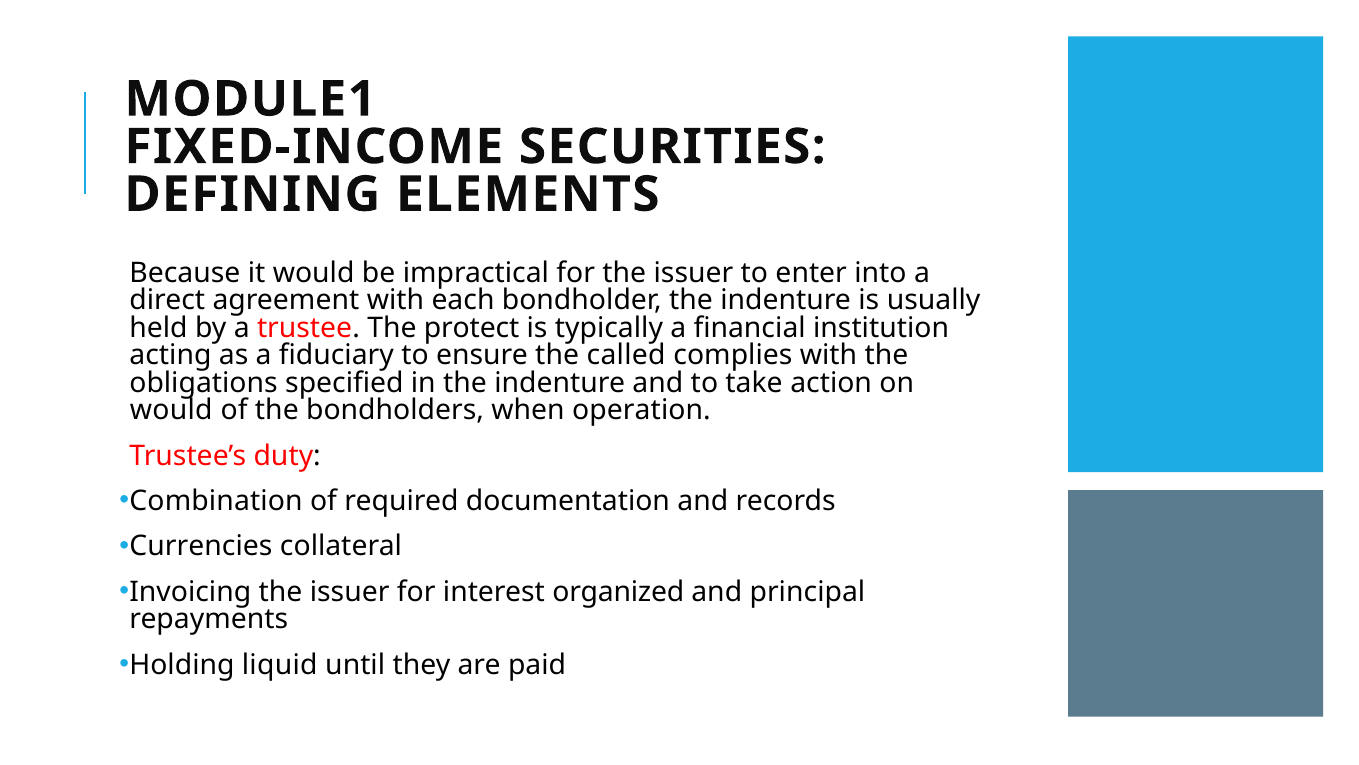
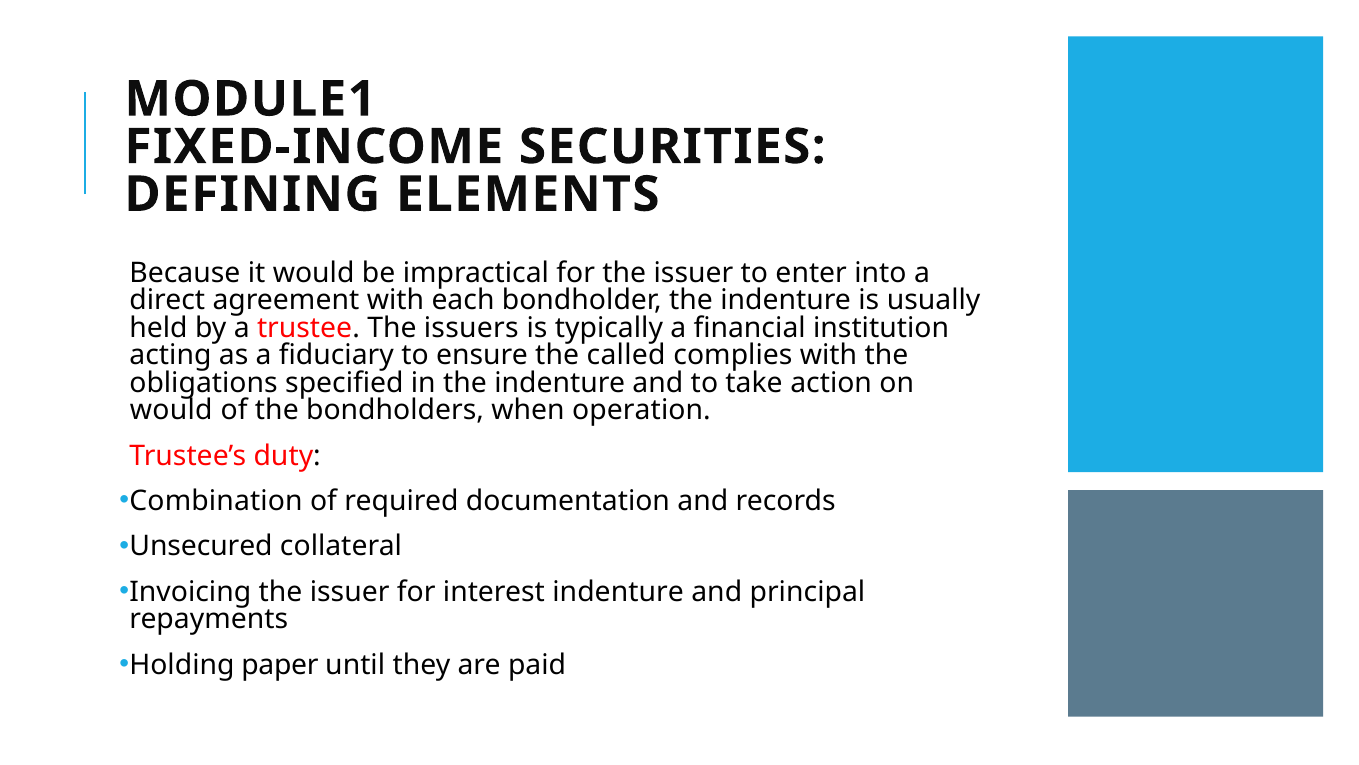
protect: protect -> issuers (471, 328)
Currencies: Currencies -> Unsecured (201, 546)
interest organized: organized -> indenture (618, 591)
liquid: liquid -> paper (280, 664)
